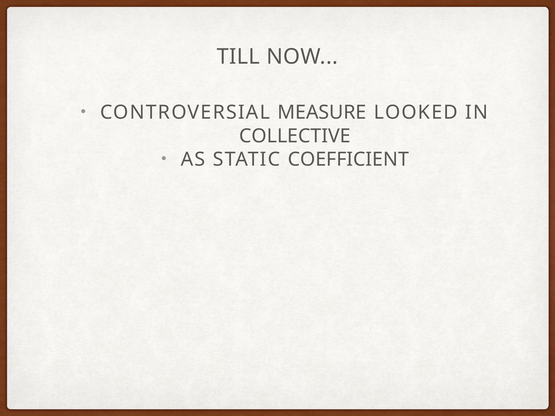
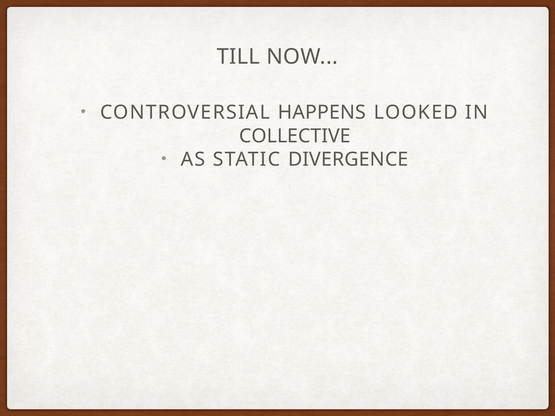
MEASURE: MEASURE -> HAPPENS (322, 113)
COEFFICIENT: COEFFICIENT -> DIVERGENCE (348, 159)
